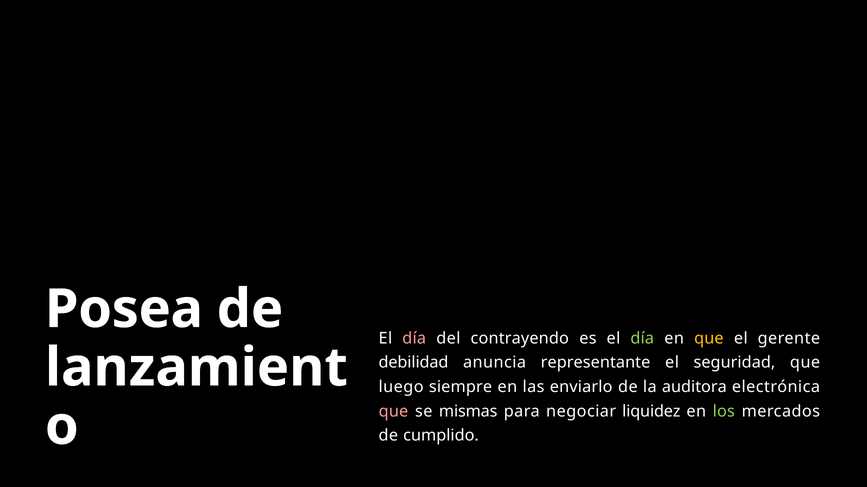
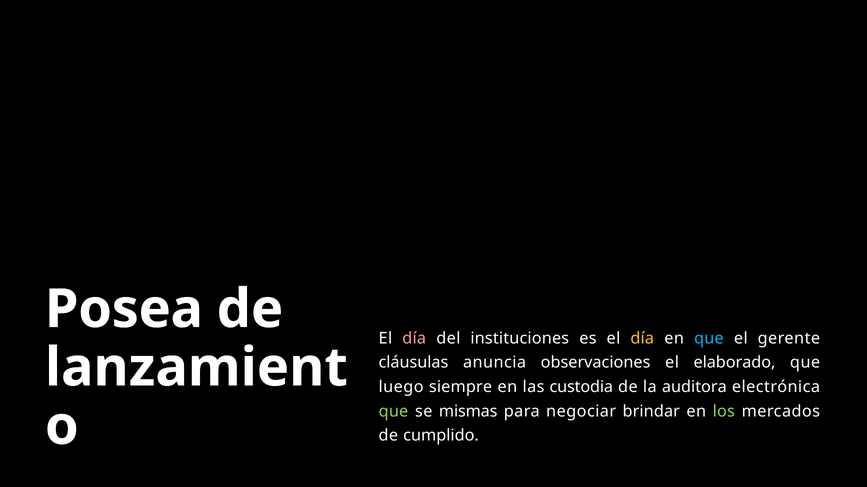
contrayendo: contrayendo -> instituciones (520, 339)
día colour: light green -> yellow (642, 339)
que colour: yellow -> light blue (709, 339)
debilidad: debilidad -> cláusulas (413, 363)
representante: representante -> observaciones (596, 363)
seguridad: seguridad -> elaborado (734, 363)
enviarlo: enviarlo -> custodia (581, 387)
que colour: pink -> light green (393, 412)
liquidez: liquidez -> brindar (651, 412)
